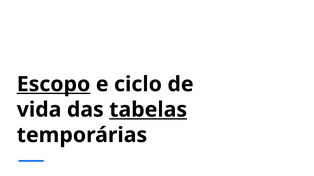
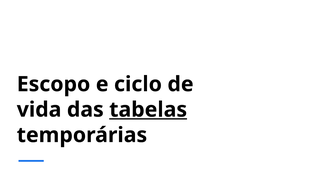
Escopo underline: present -> none (54, 85)
